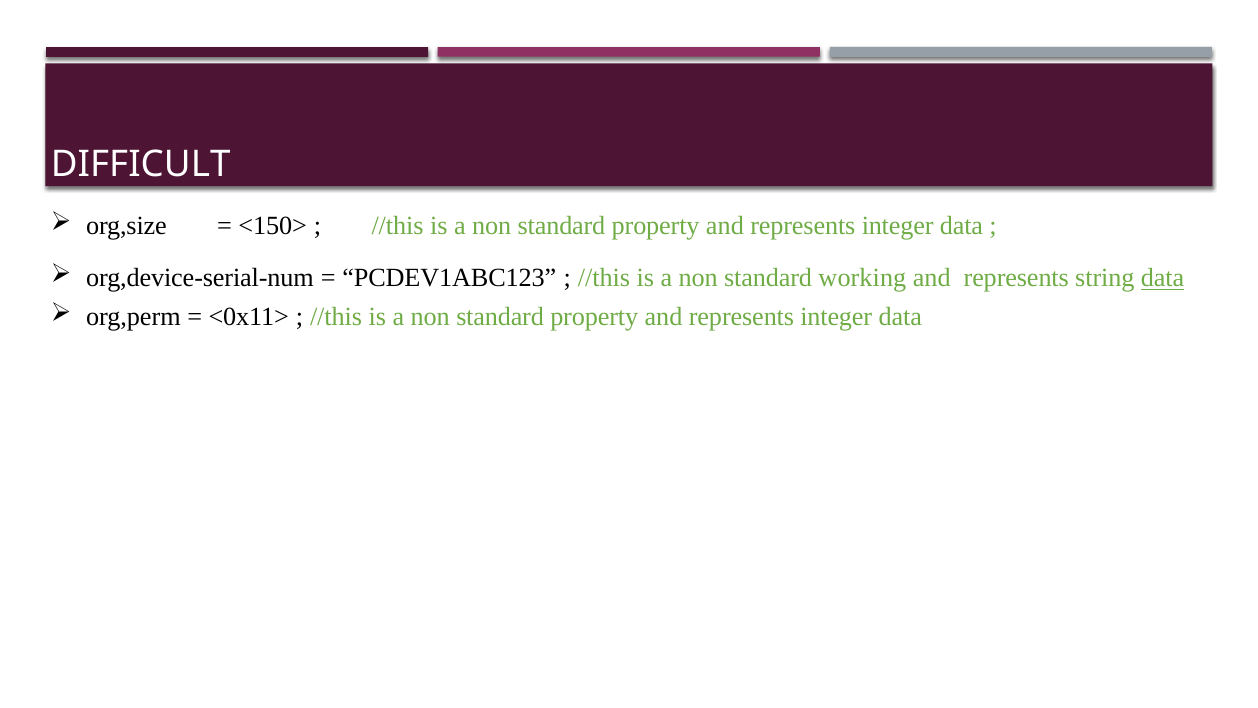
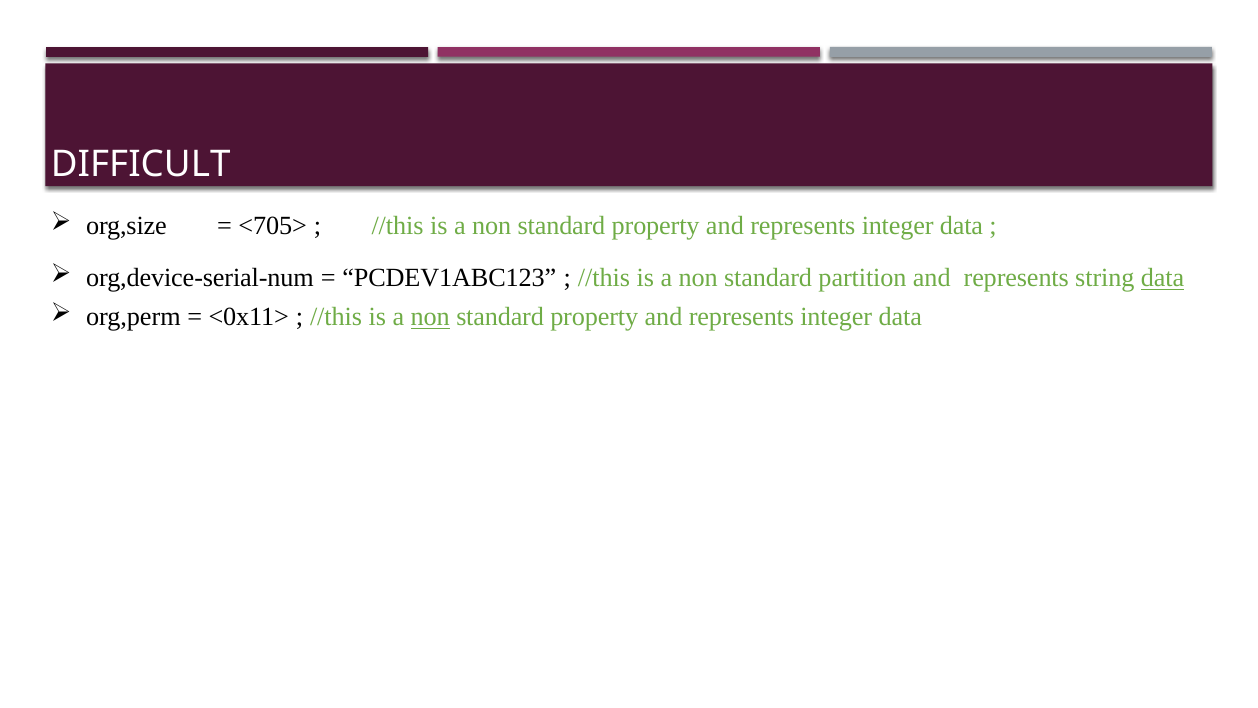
<150>: <150> -> <705> (273, 226)
working: working -> partition (862, 278)
non underline: none -> present (430, 317)
